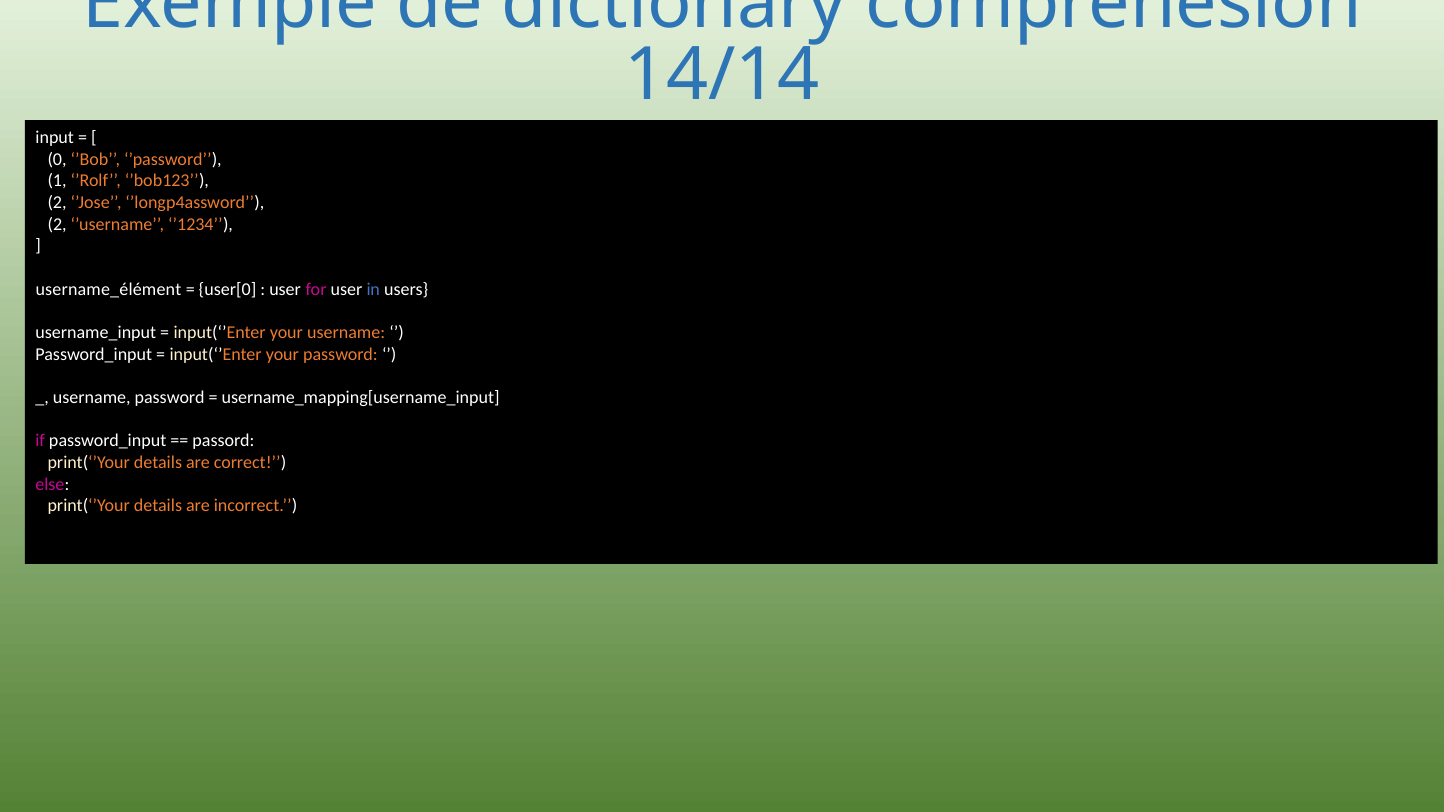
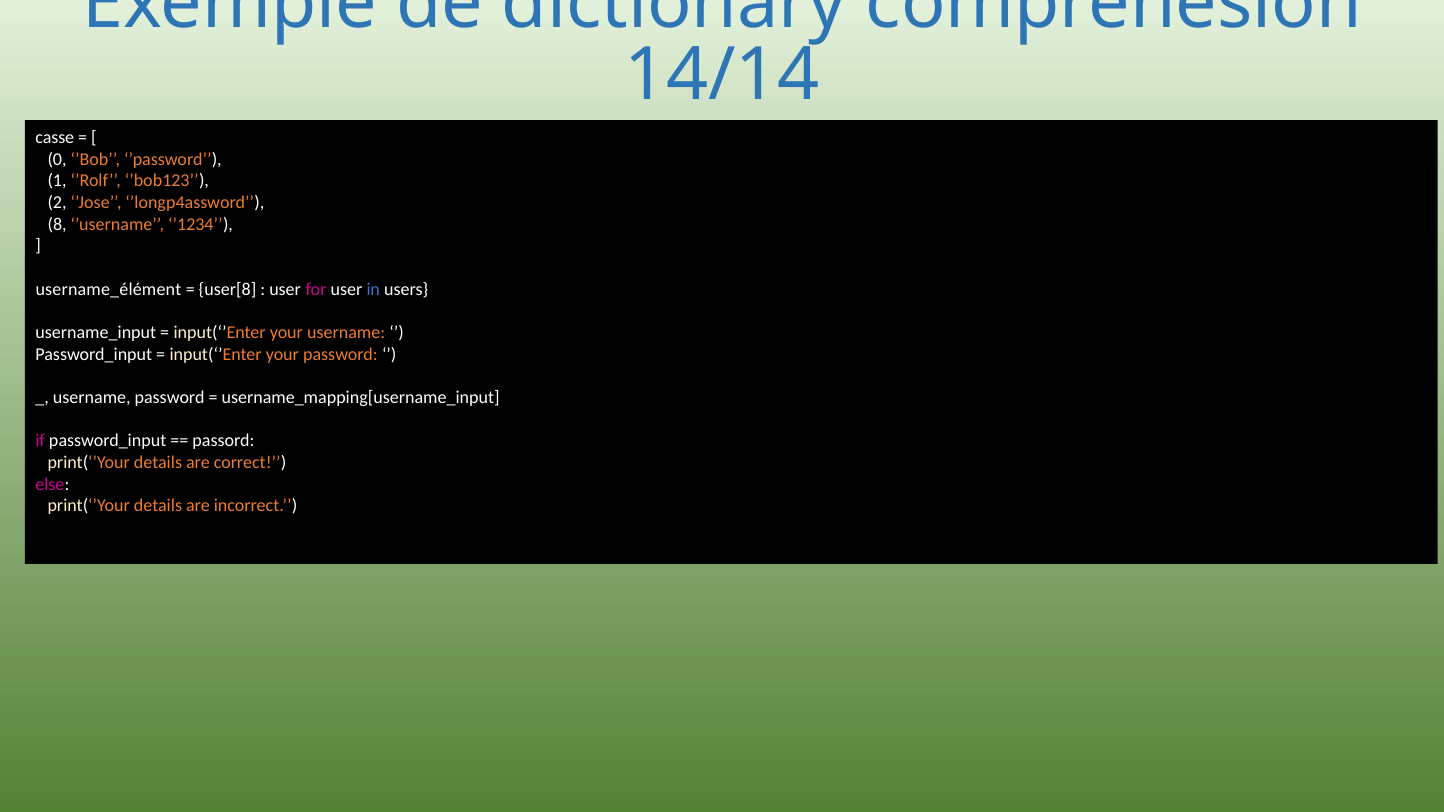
input: input -> casse (55, 138)
2: 2 -> 8 (57, 224)
user[0: user[0 -> user[8 (227, 289)
